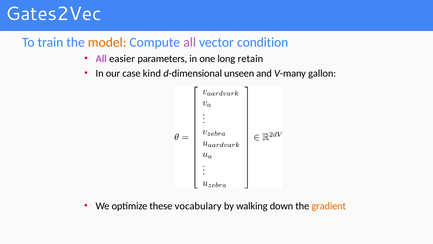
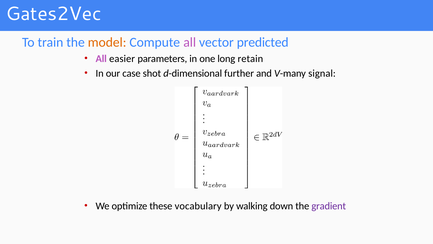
condition: condition -> predicted (263, 42)
kind: kind -> shot (152, 73)
unseen: unseen -> further (239, 73)
gallon: gallon -> signal (322, 73)
gradient colour: orange -> purple (329, 206)
